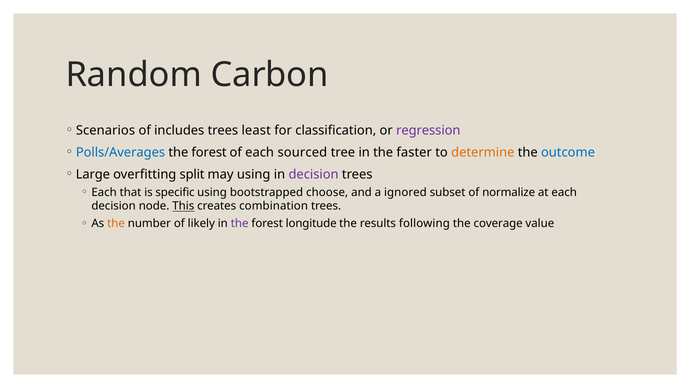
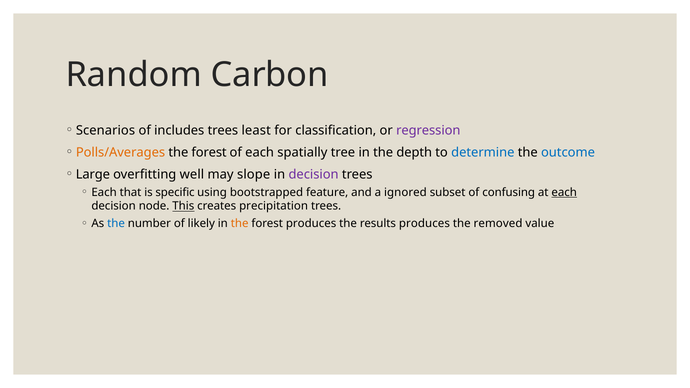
Polls/Averages colour: blue -> orange (120, 152)
sourced: sourced -> spatially (302, 152)
faster: faster -> depth (414, 152)
determine colour: orange -> blue (483, 152)
split: split -> well (192, 174)
may using: using -> slope (254, 174)
choose: choose -> feature (327, 192)
normalize: normalize -> confusing (509, 192)
each underline: none -> present (564, 192)
combination: combination -> precipitation (274, 206)
the colour: orange -> blue (116, 224)
the colour: purple -> orange (240, 224)
forest longitude: longitude -> produces (311, 224)
results following: following -> produces (424, 224)
coverage: coverage -> removed (498, 224)
